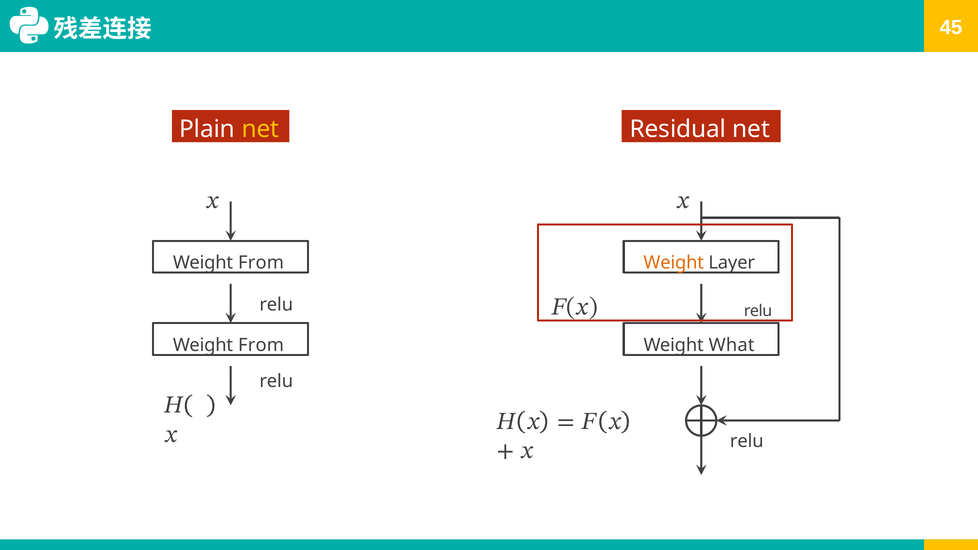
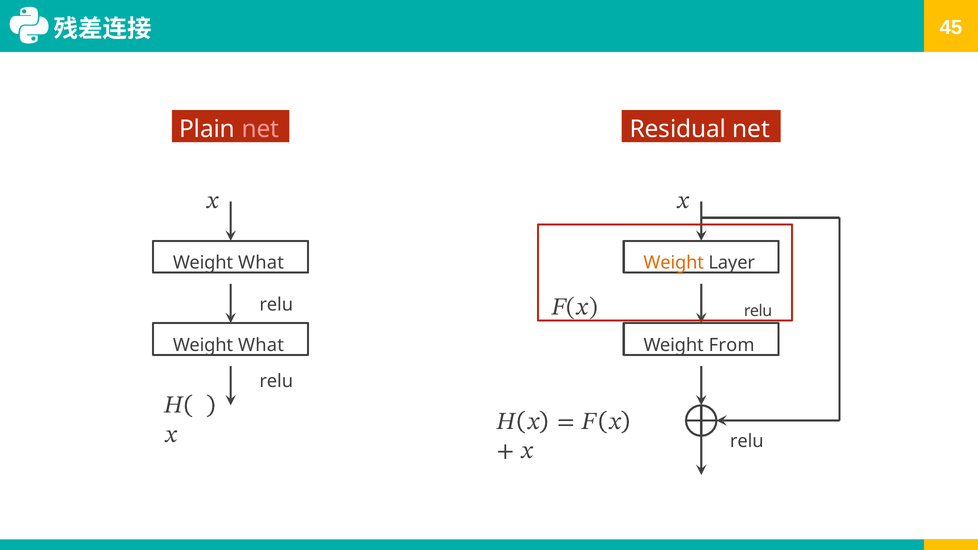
net colour: yellow -> pink (260, 129)
From: From -> What (261, 263)
From: From -> What (261, 345)
What: What -> From (732, 345)
